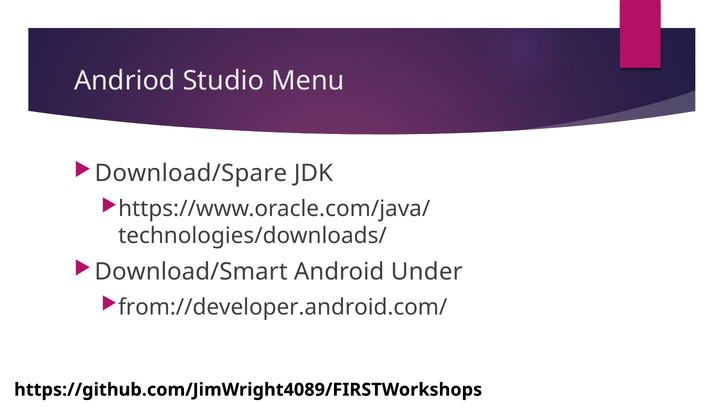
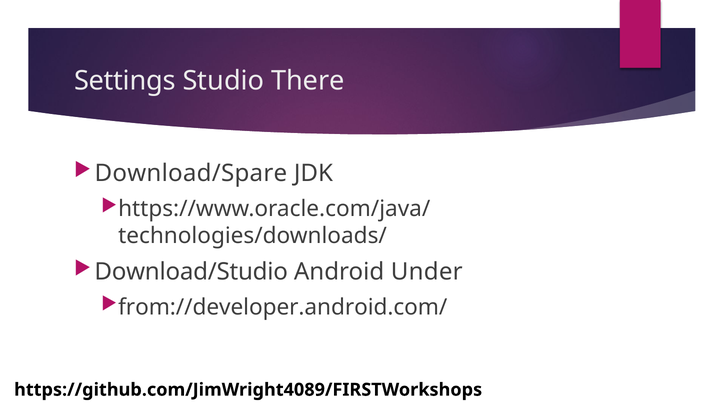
Andriod: Andriod -> Settings (125, 81)
Menu: Menu -> There (308, 81)
Download/Smart: Download/Smart -> Download/Studio (191, 272)
